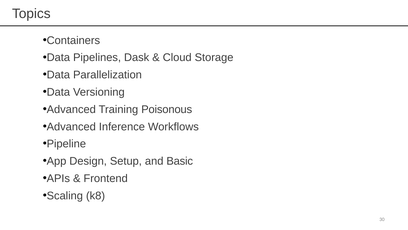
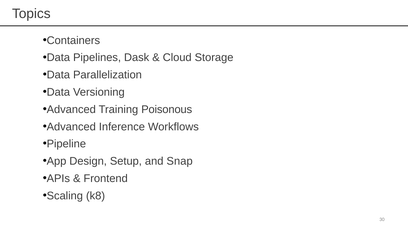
Basic: Basic -> Snap (180, 161)
